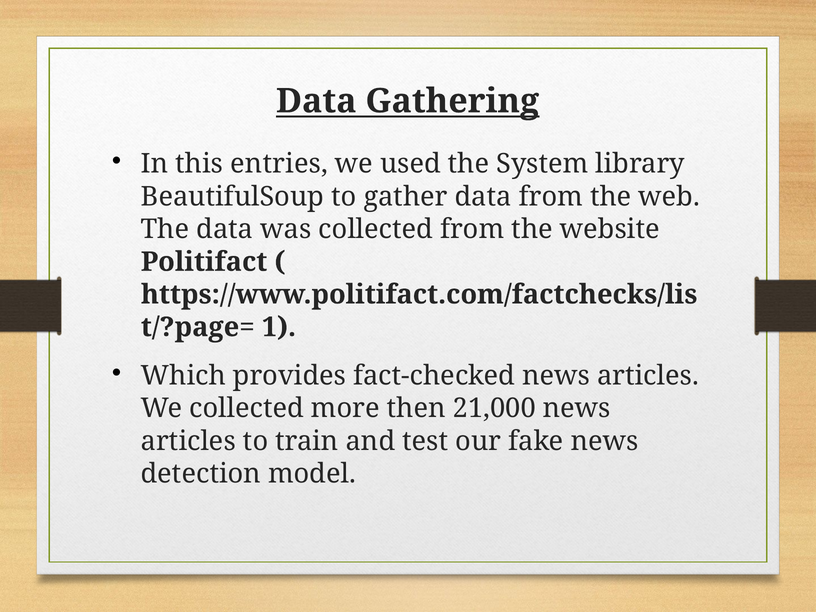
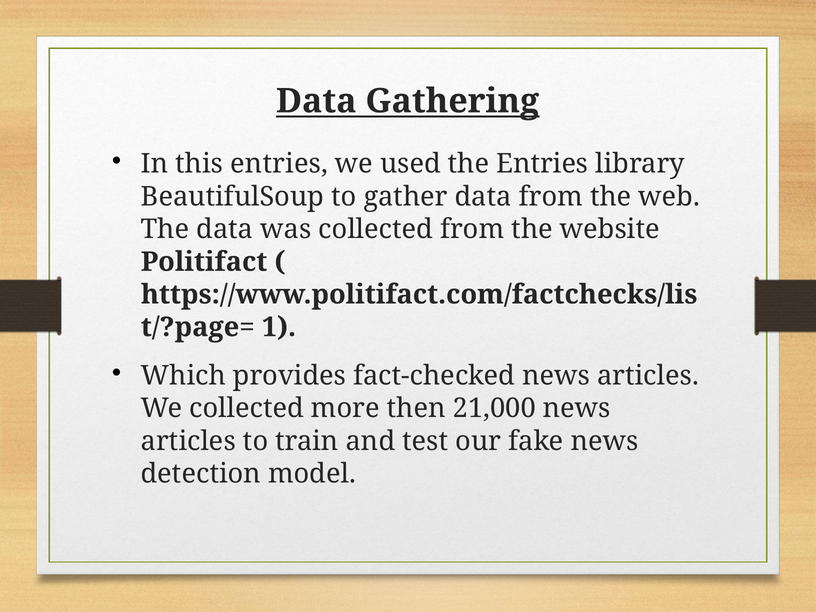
the System: System -> Entries (542, 164)
